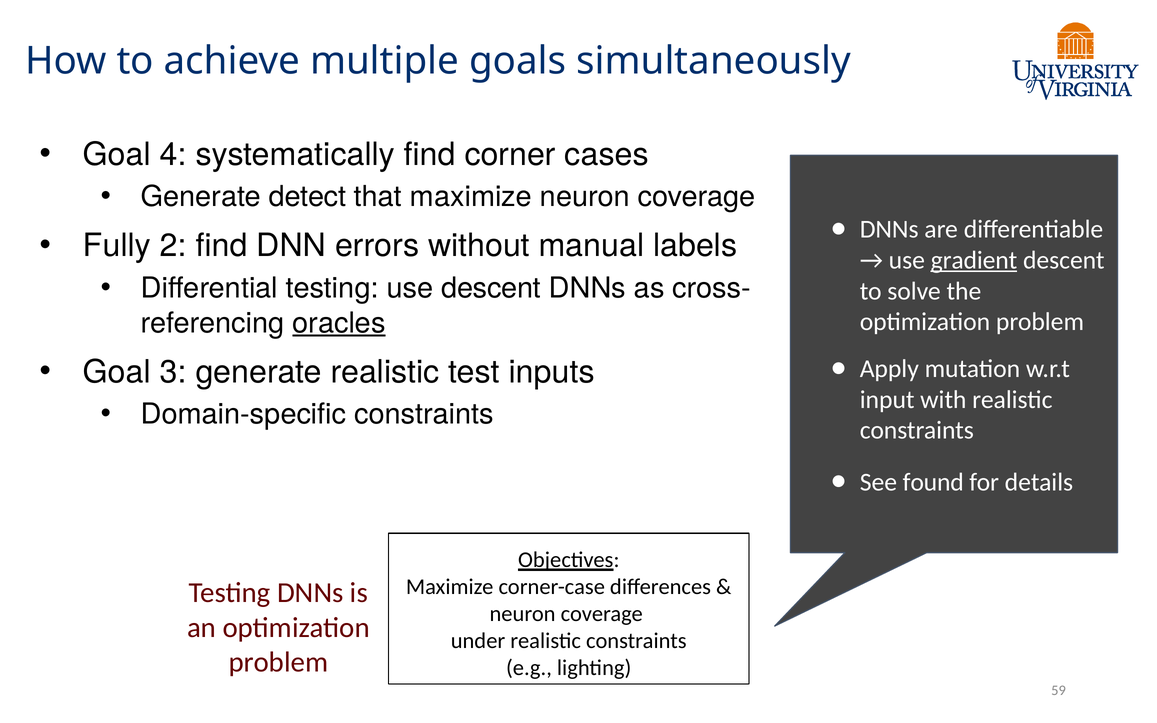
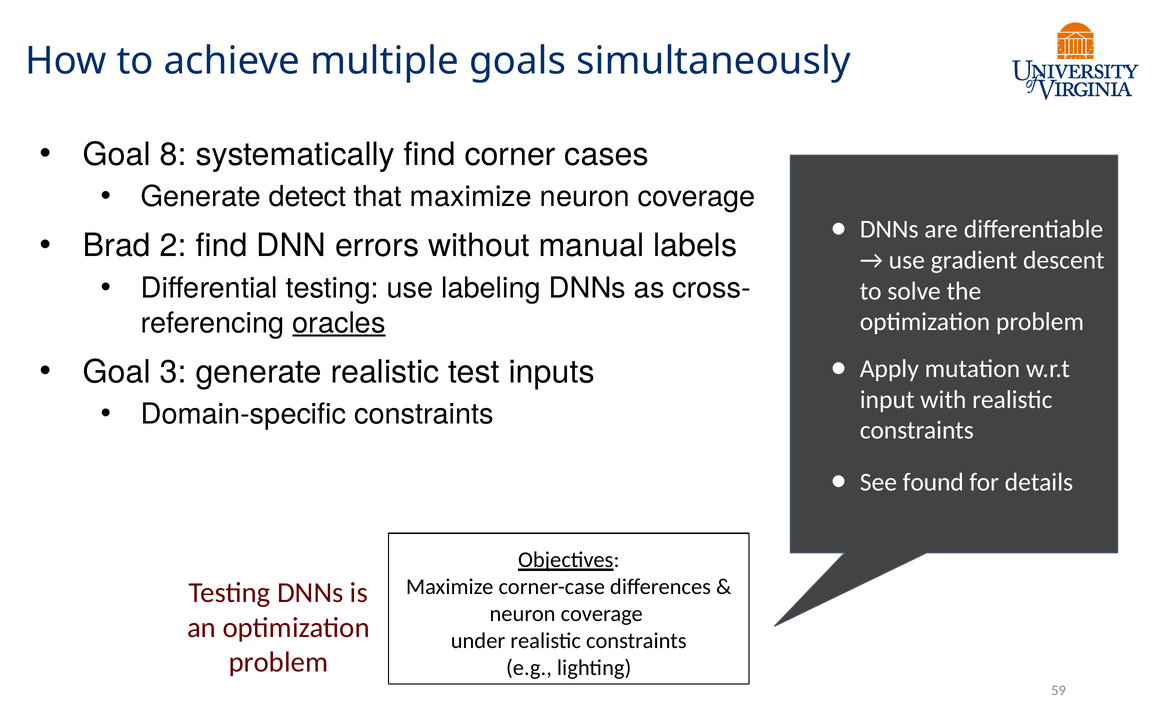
4: 4 -> 8 (173, 155)
Fully: Fully -> Brad (117, 246)
gradient underline: present -> none (974, 260)
use descent: descent -> labeling (491, 288)
